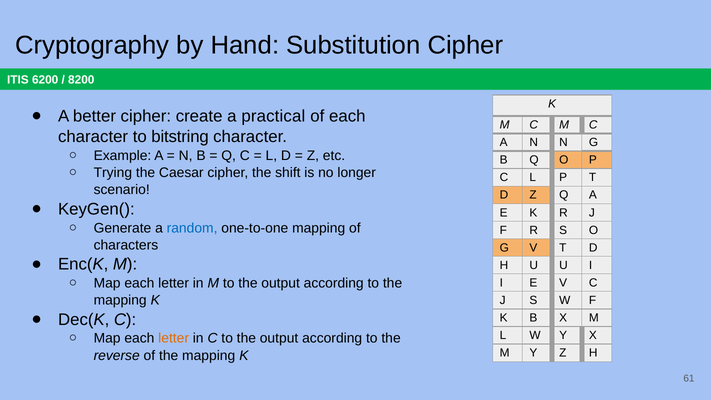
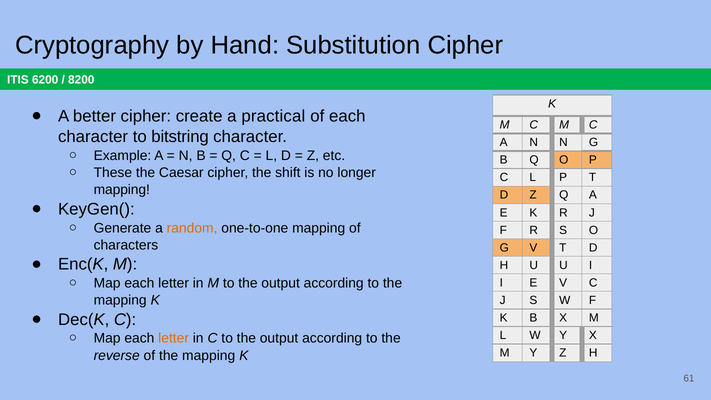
Trying: Trying -> These (113, 173)
scenario: scenario -> mapping (122, 190)
random colour: blue -> orange (192, 228)
